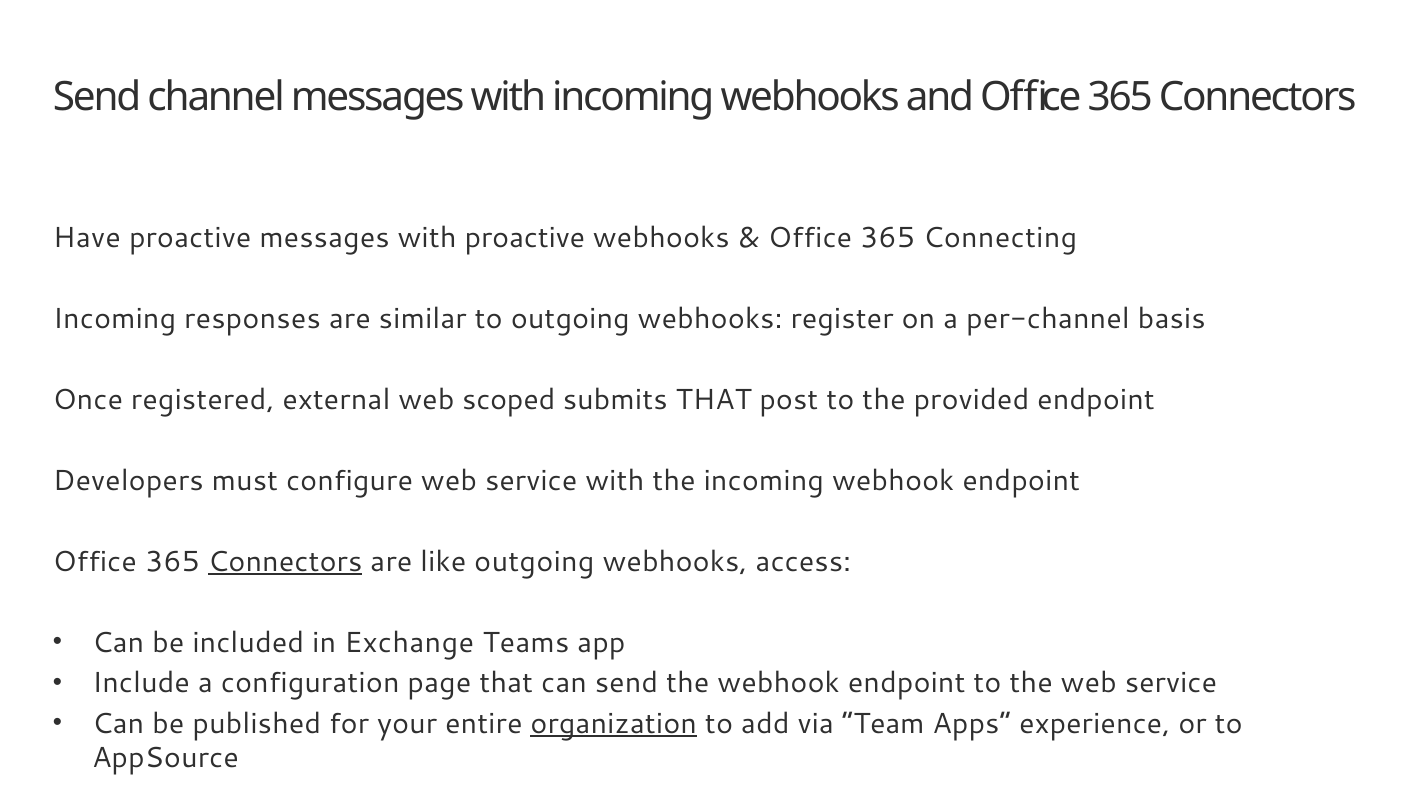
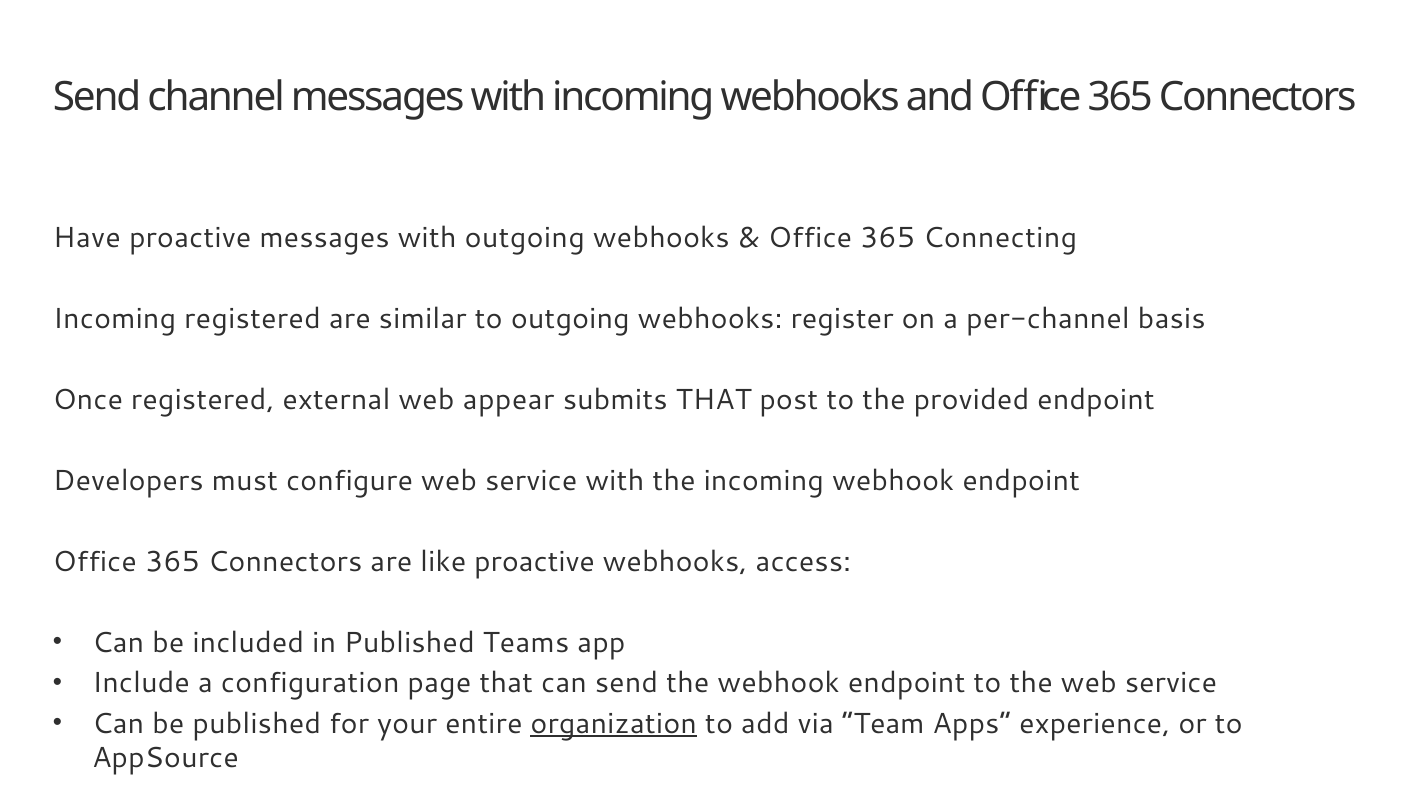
with proactive: proactive -> outgoing (525, 238)
Incoming responses: responses -> registered (253, 319)
scoped: scoped -> appear (508, 400)
Connectors underline: present -> none (285, 562)
like outgoing: outgoing -> proactive (535, 562)
in Exchange: Exchange -> Published (409, 643)
